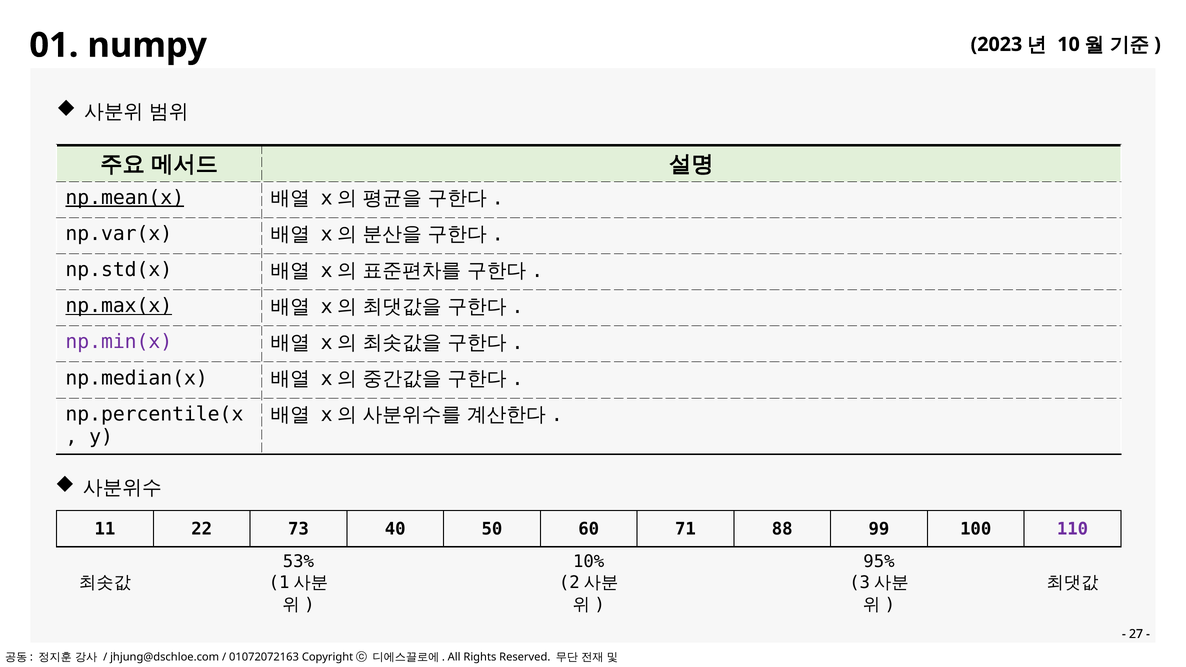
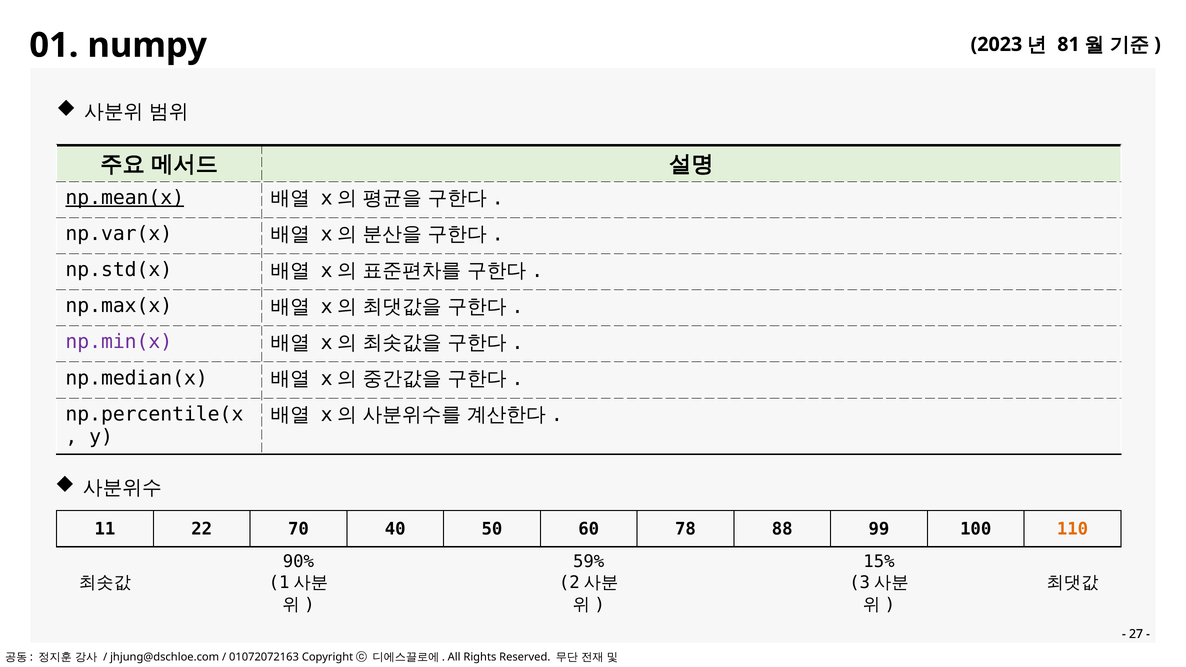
10: 10 -> 81 (1069, 44)
np.max(x underline: present -> none (119, 306)
73: 73 -> 70 (298, 529)
71: 71 -> 78 (686, 529)
110 colour: purple -> orange (1072, 529)
53%: 53% -> 90% (298, 562)
10%: 10% -> 59% (589, 562)
95%: 95% -> 15% (879, 562)
